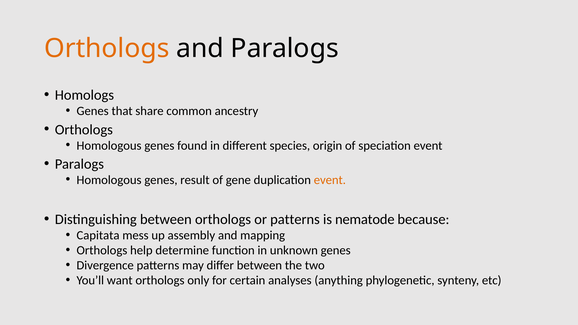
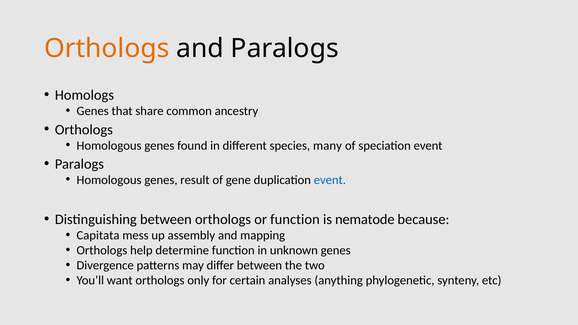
origin: origin -> many (327, 146)
event colour: orange -> blue (330, 180)
or patterns: patterns -> function (295, 220)
